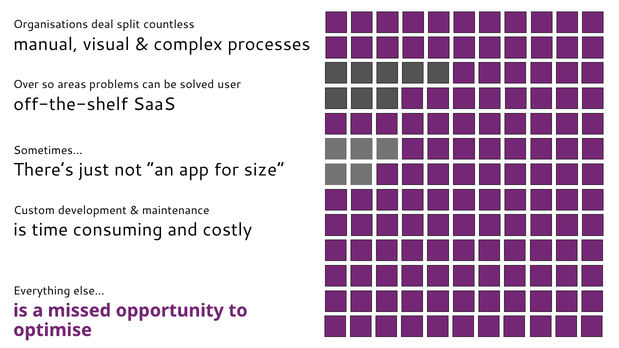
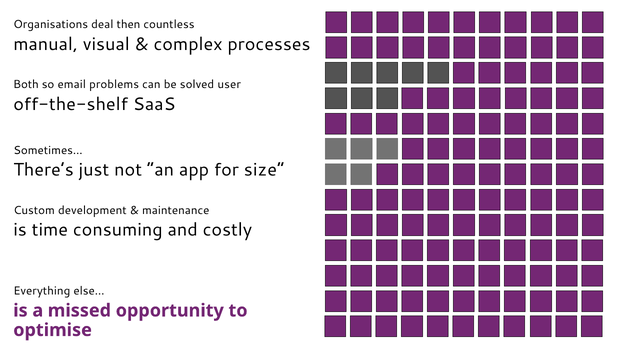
split: split -> then (128, 25)
Over: Over -> Both (26, 85)
areas: areas -> email (72, 85)
